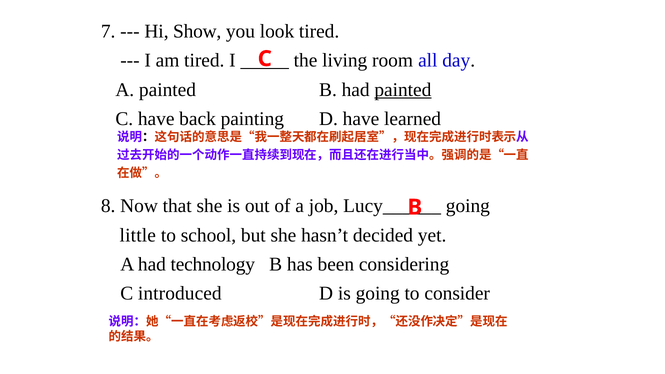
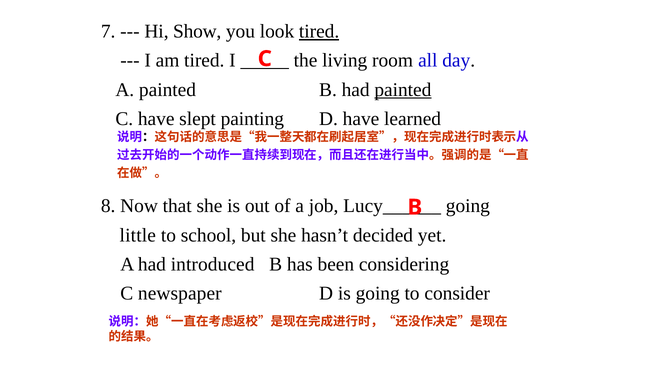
tired underline: none -> present (319, 31)
back: back -> slept (198, 119)
technology: technology -> introduced (213, 264)
introduced: introduced -> newspaper (180, 293)
